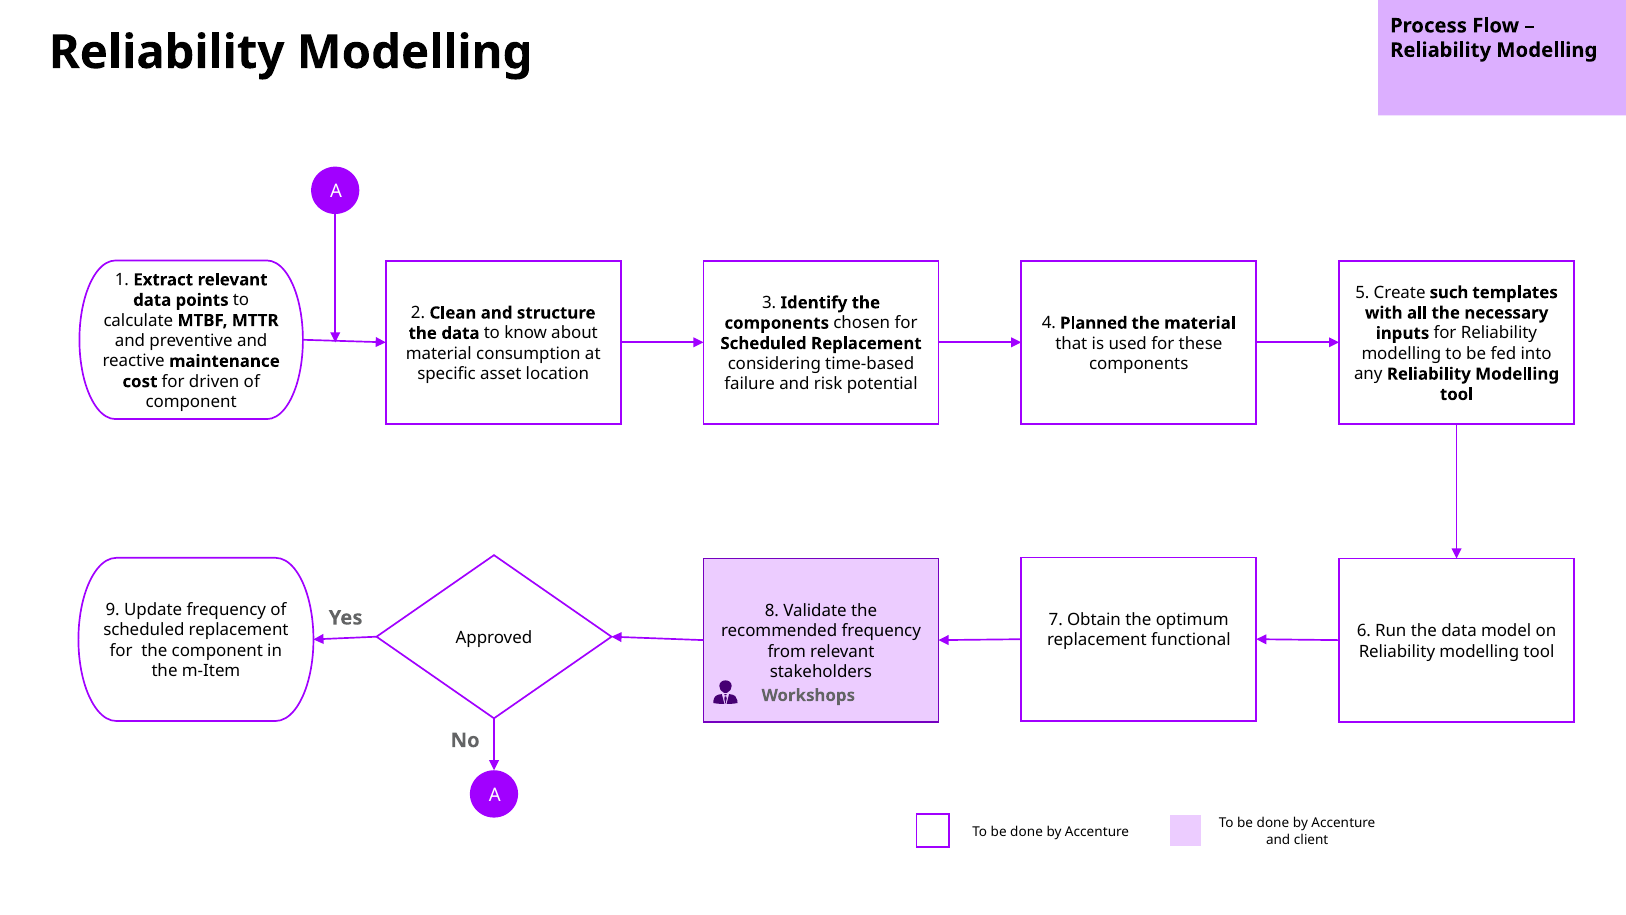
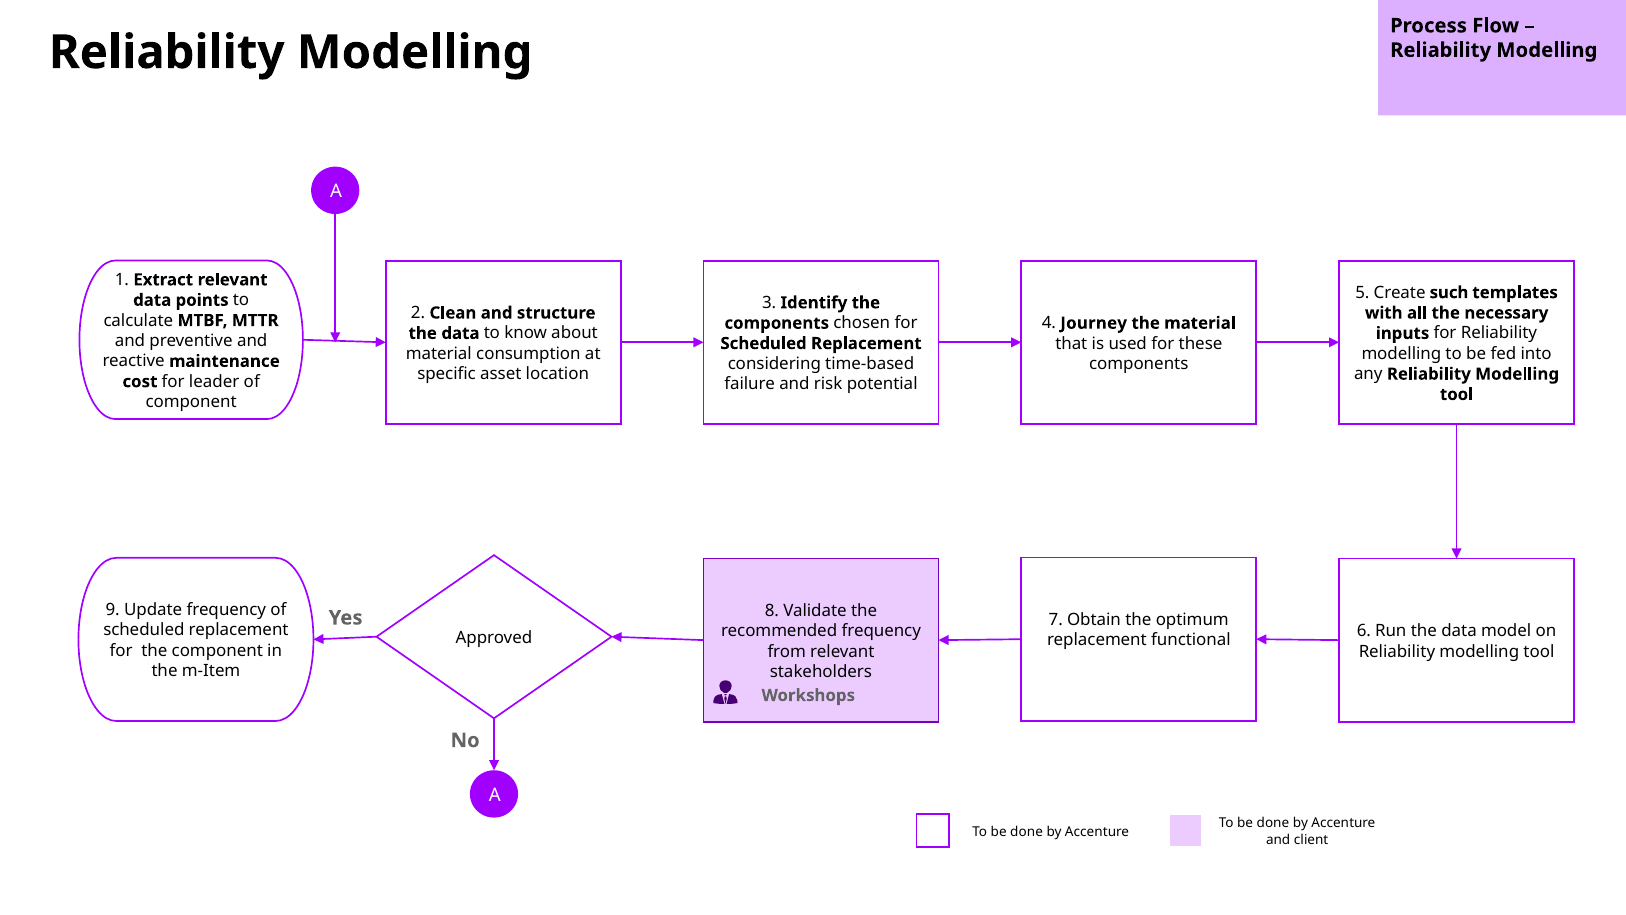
Planned: Planned -> Journey (1094, 323)
driven: driven -> leader (214, 381)
